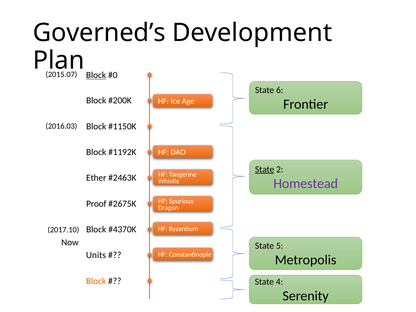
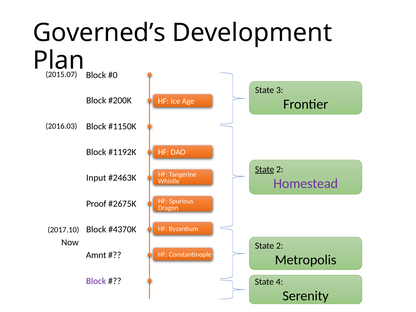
Block underline: present -> none (96, 75)
6: 6 -> 3 (280, 90)
Ether: Ether -> Input (96, 178)
5: 5 -> 2 (280, 246)
Units: Units -> Amnt (96, 255)
Block colour: orange -> purple (96, 281)
